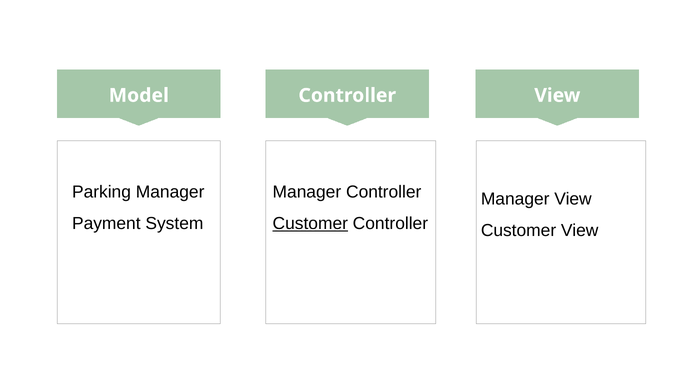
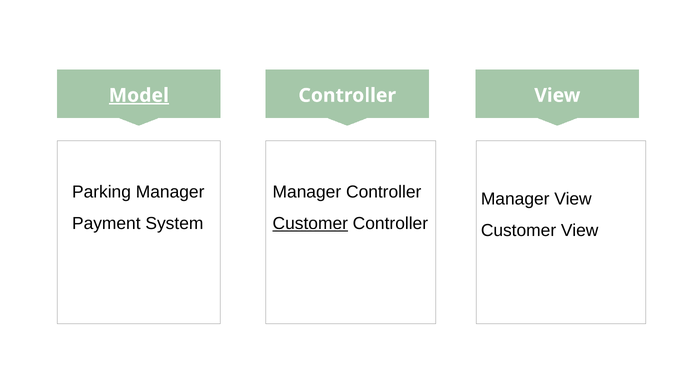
Model underline: none -> present (139, 96)
